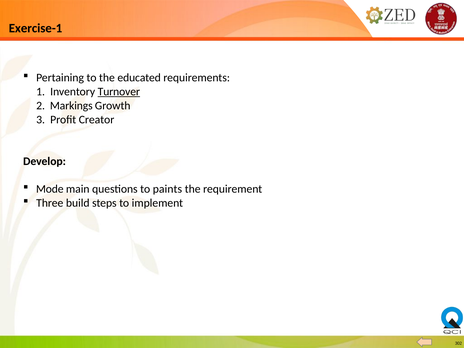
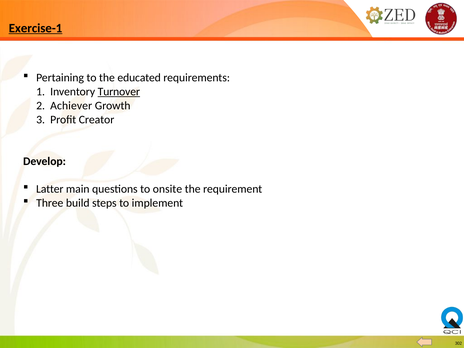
Exercise-1 underline: none -> present (36, 28)
Markings: Markings -> Achiever (71, 106)
Mode: Mode -> Latter (50, 189)
paints: paints -> onsite (167, 189)
